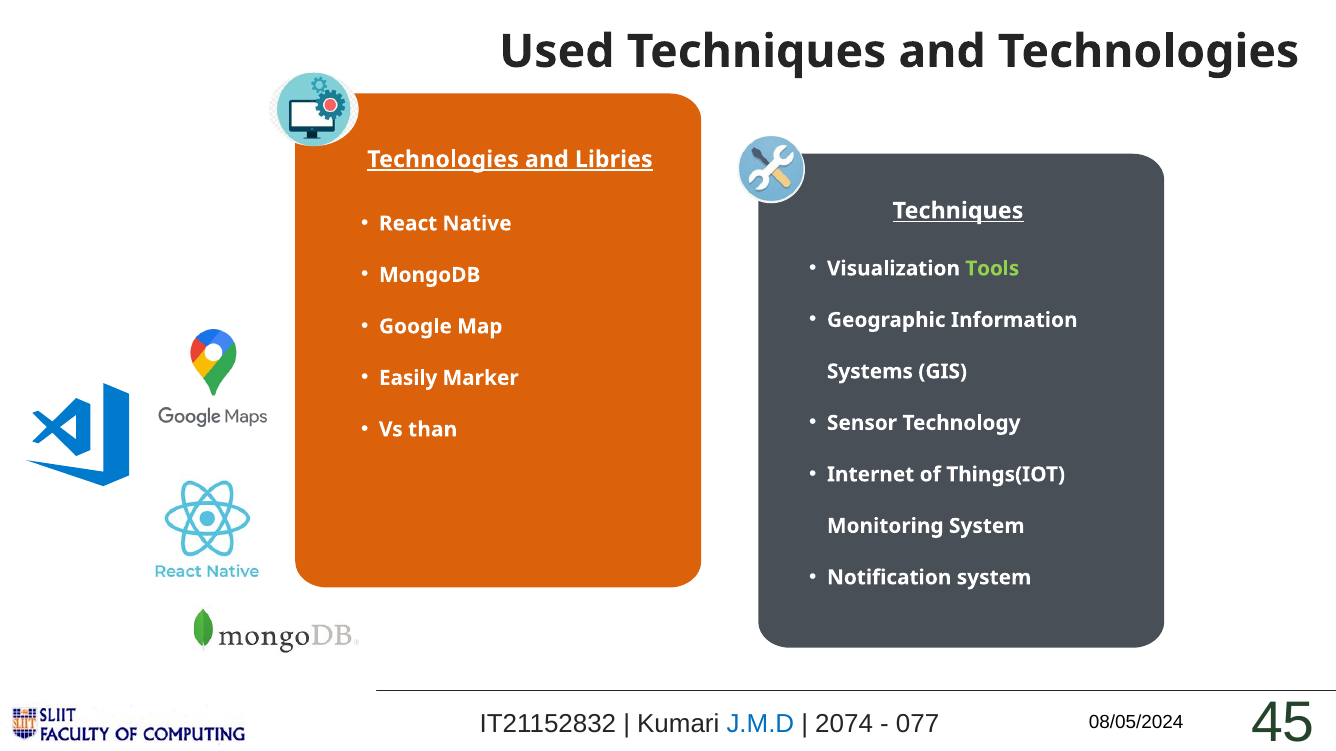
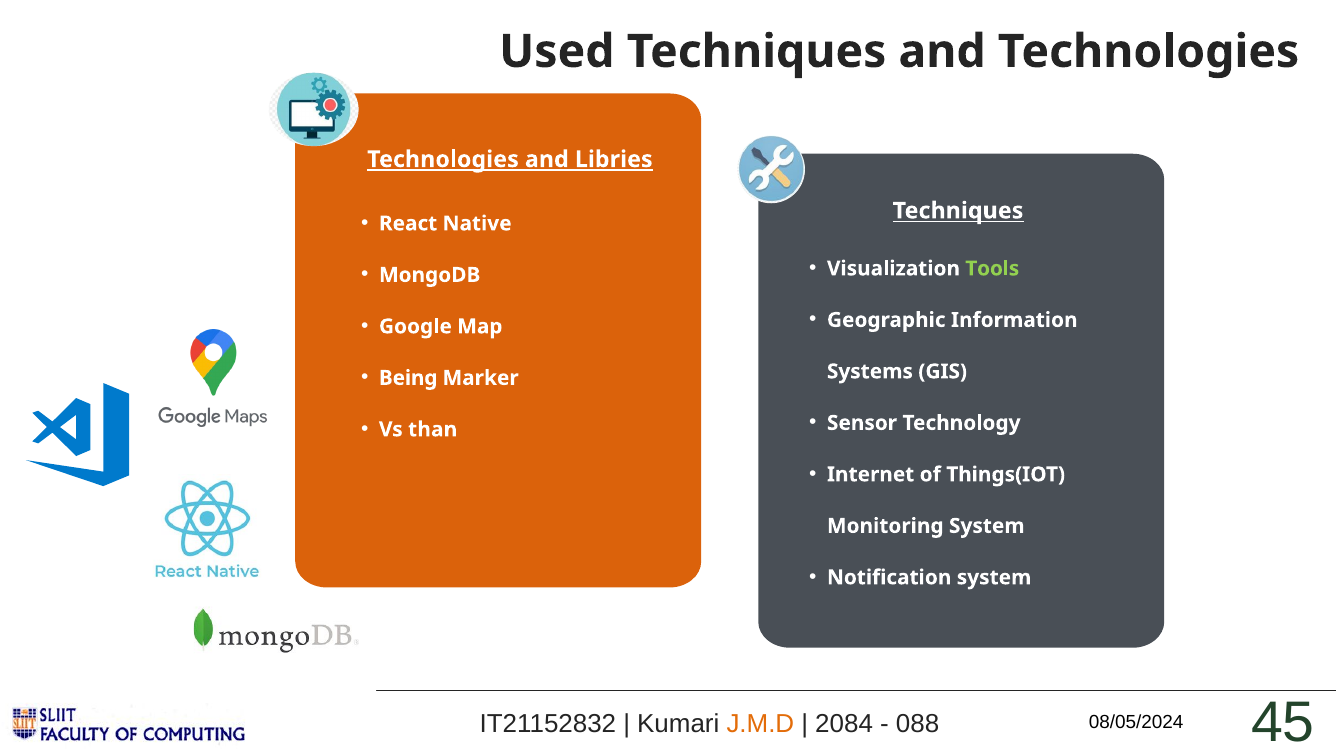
Easily: Easily -> Being (408, 378)
J.M.D colour: blue -> orange (760, 725)
2074: 2074 -> 2084 (844, 725)
077: 077 -> 088 (918, 725)
